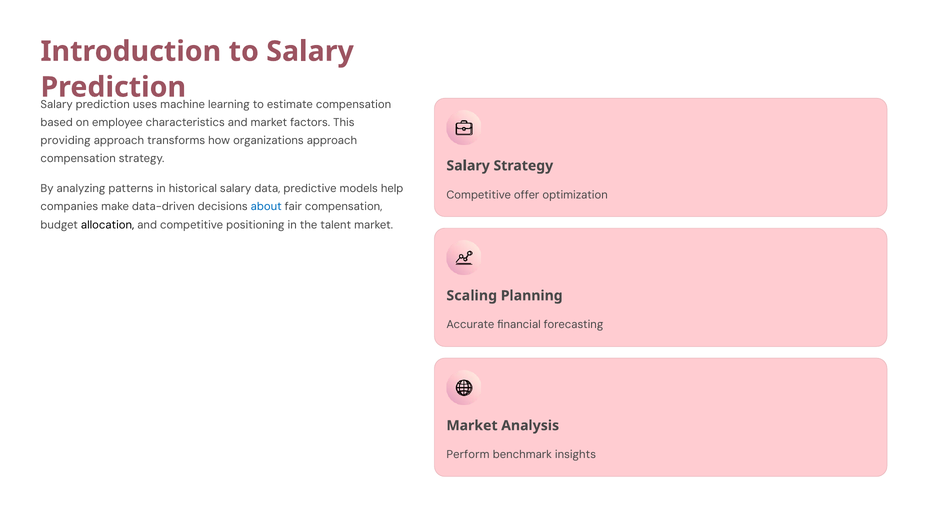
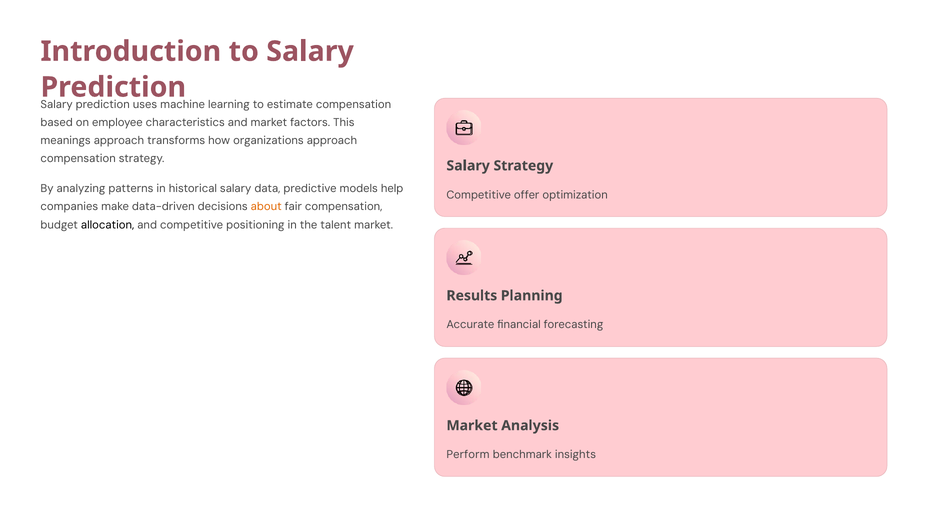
providing: providing -> meanings (66, 141)
about colour: blue -> orange (266, 207)
Scaling: Scaling -> Results (472, 296)
